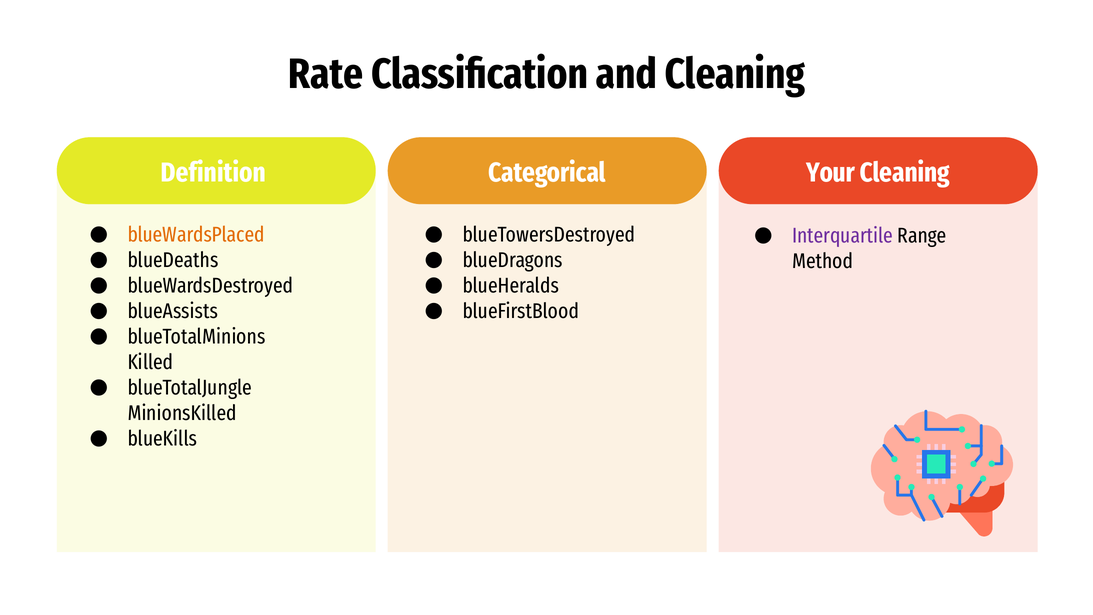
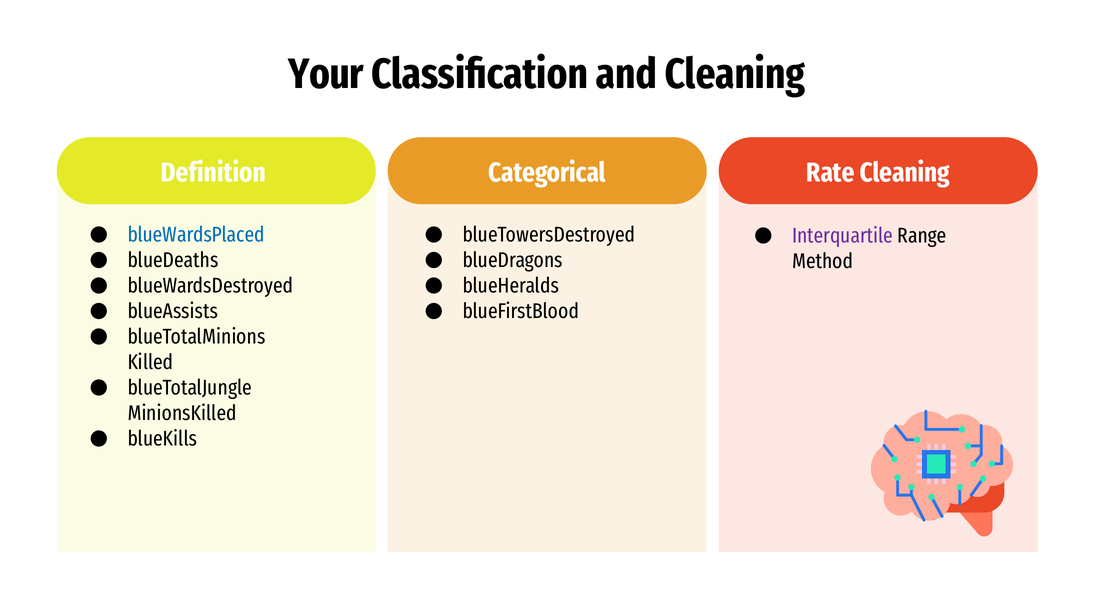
Rate: Rate -> Your (326, 74)
Your: Your -> Rate (831, 173)
blueWardsPlaced colour: orange -> blue (196, 235)
